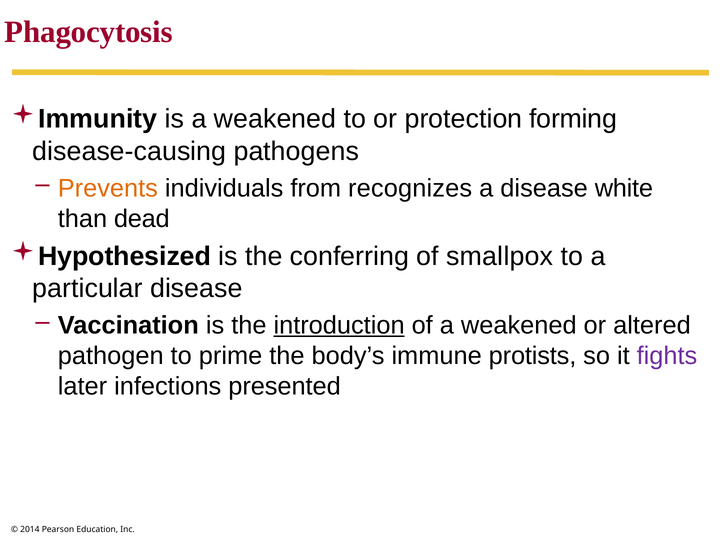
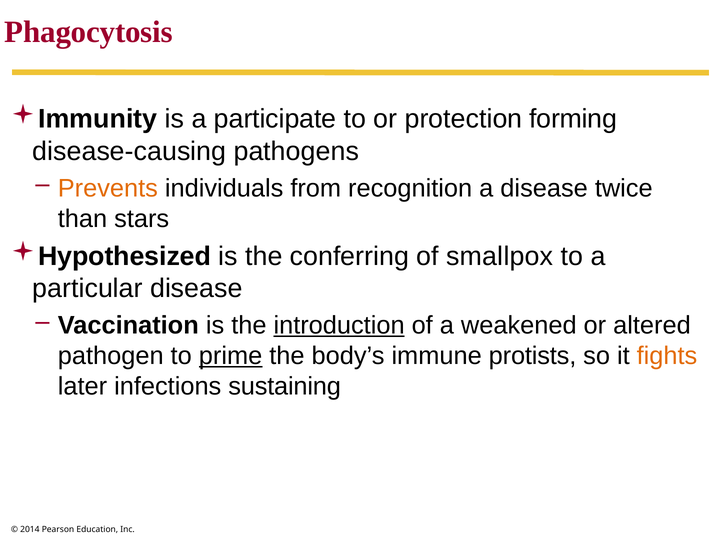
is a weakened: weakened -> participate (275, 119)
recognizes: recognizes -> recognition (410, 188)
white: white -> twice (624, 188)
dead: dead -> stars (142, 218)
prime underline: none -> present (231, 356)
fights colour: purple -> orange (667, 356)
presented: presented -> sustaining (285, 386)
